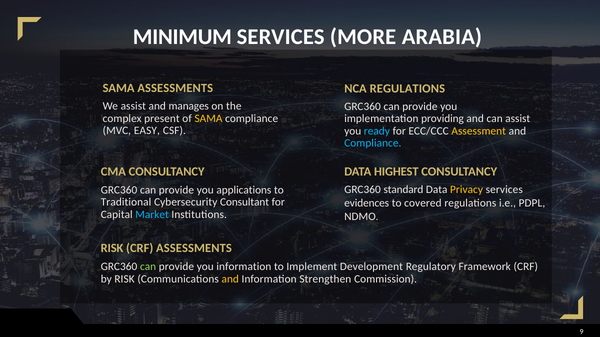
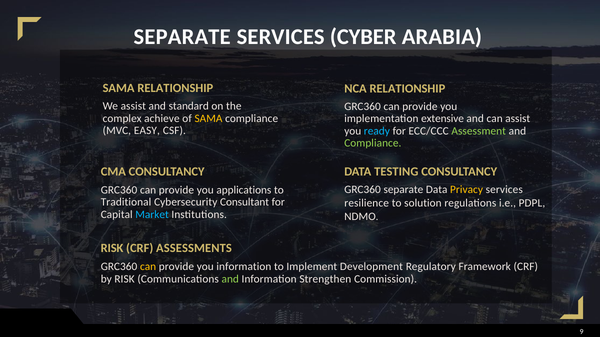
MINIMUM: MINIMUM -> SEPARATE (182, 37)
MORE: MORE -> CYBER (363, 37)
SAMA ASSESSMENTS: ASSESSMENTS -> RELATIONSHIP (175, 88)
NCA REGULATIONS: REGULATIONS -> RELATIONSHIP (407, 89)
manages: manages -> standard (189, 106)
present: present -> achieve (162, 119)
providing: providing -> extensive (443, 119)
Assessment colour: yellow -> light green (479, 131)
Compliance colour: light blue -> light green (373, 143)
HIGHEST: HIGHEST -> TESTING (396, 172)
GRC360 standard: standard -> separate (403, 190)
evidences: evidences -> resilience (367, 203)
covered: covered -> solution (423, 203)
can colour: light green -> yellow (148, 267)
and colour: yellow -> light green (230, 279)
